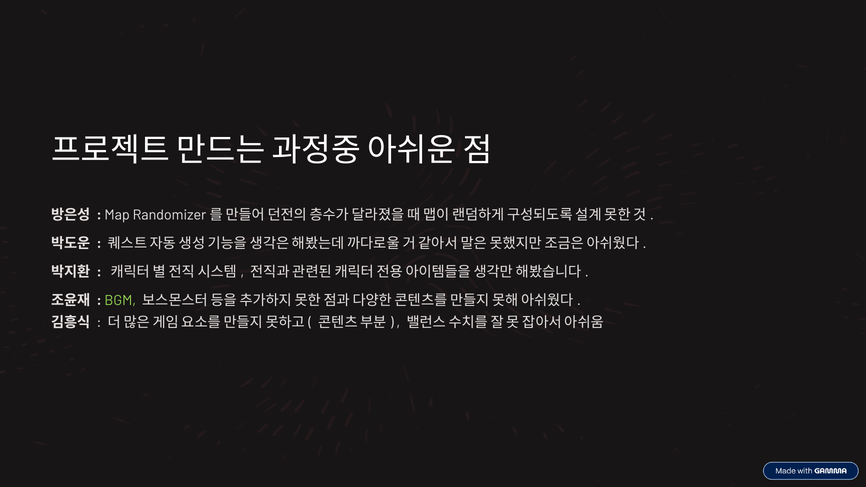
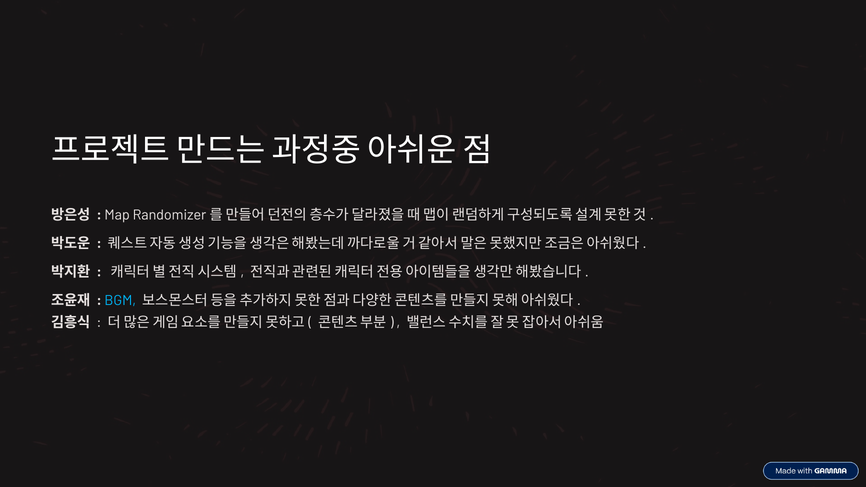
BGM colour: light green -> light blue (120, 300)
